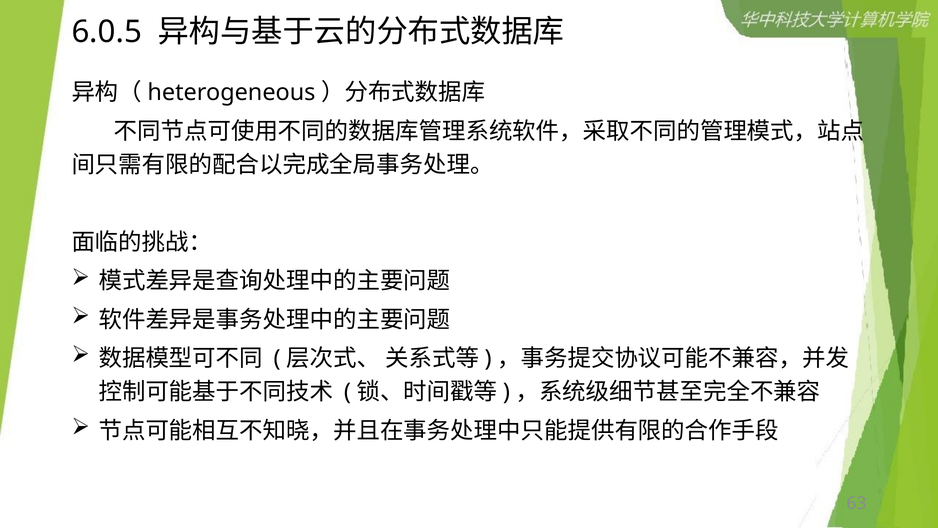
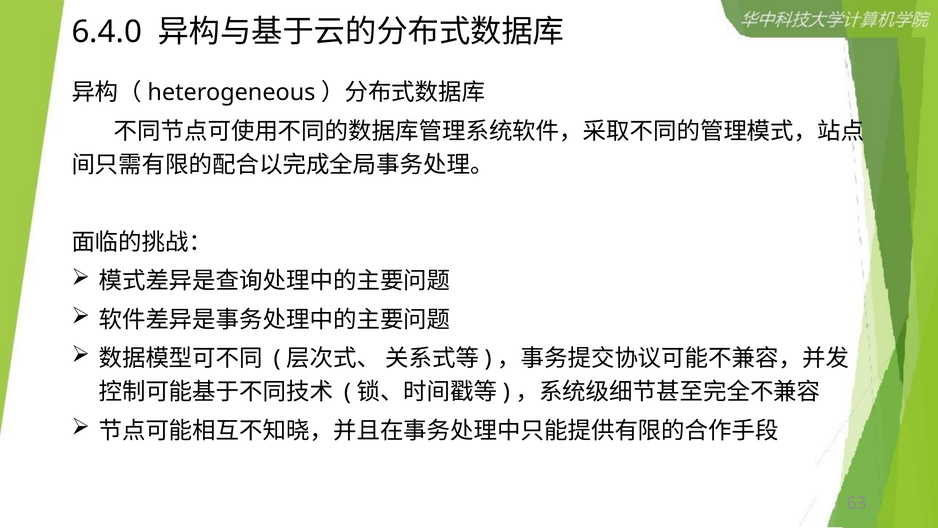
6.0.5: 6.0.5 -> 6.4.0 (107, 32)
